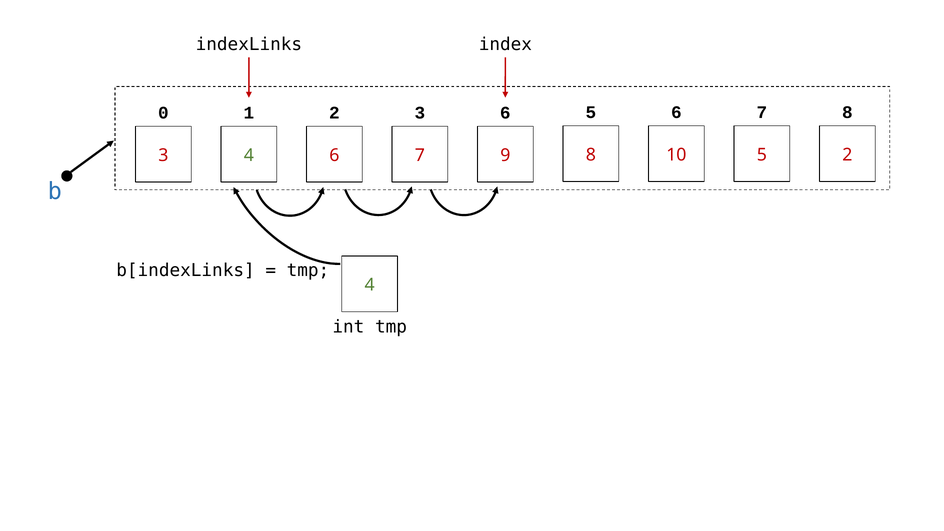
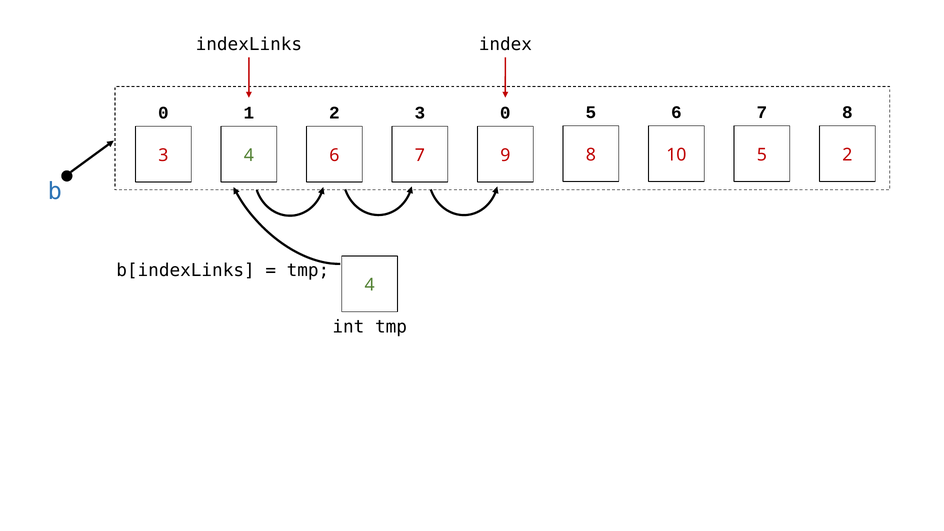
3 6: 6 -> 0 (505, 113)
